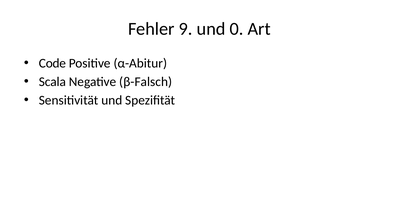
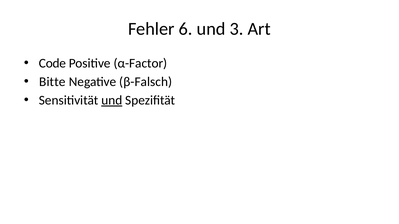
9: 9 -> 6 (186, 29)
0: 0 -> 3 (237, 29)
α-Abitur: α-Abitur -> α-Factor (140, 63)
Scala: Scala -> Bitte (52, 82)
und underline: none -> present (112, 101)
